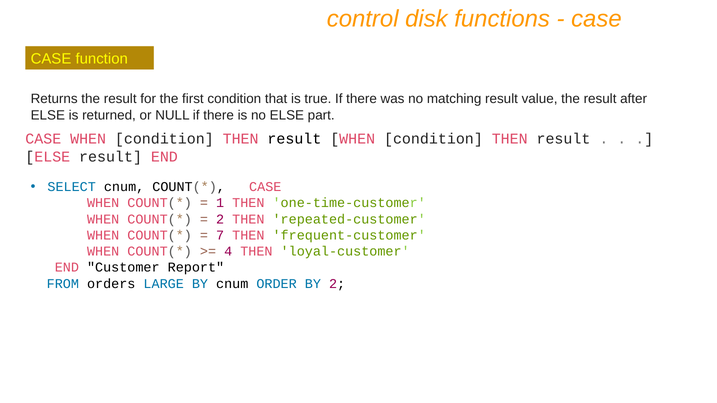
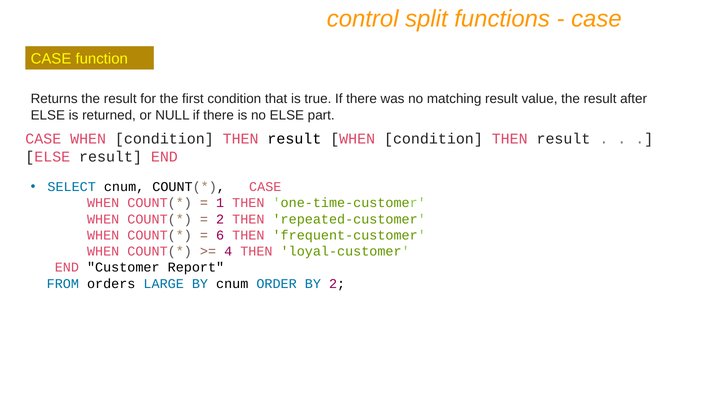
disk: disk -> split (426, 19)
7: 7 -> 6 (220, 235)
